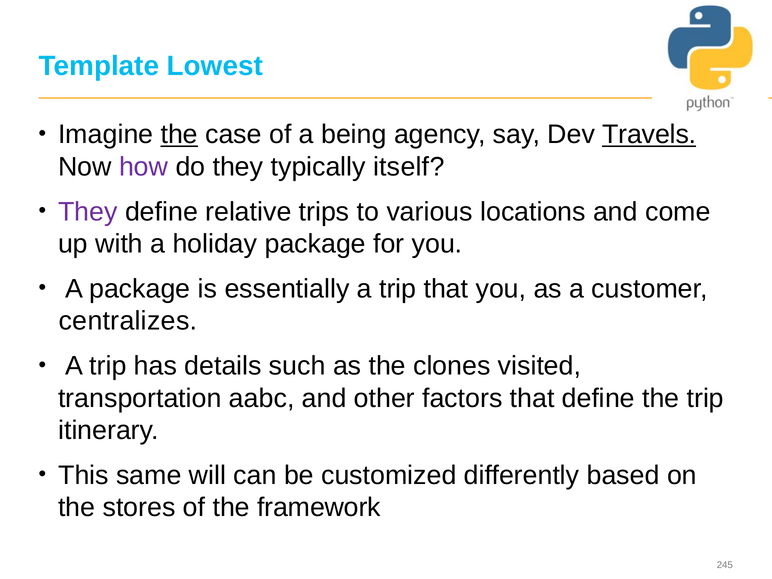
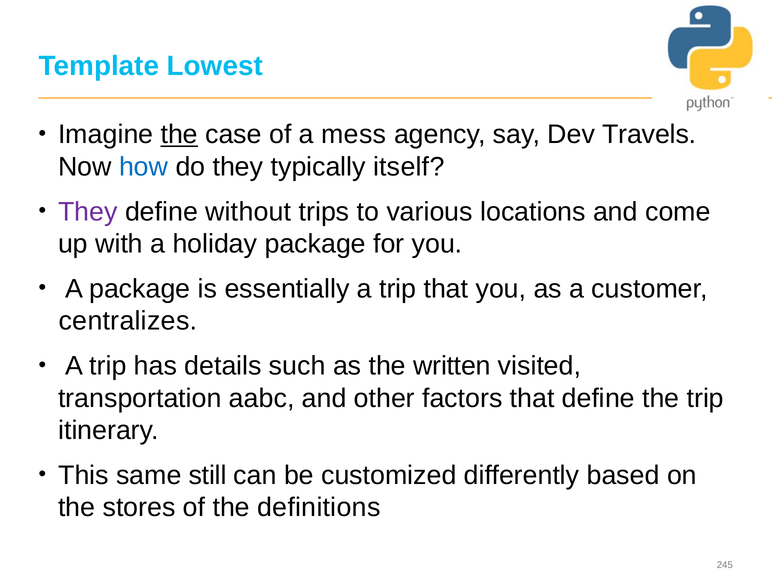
being: being -> mess (354, 135)
Travels underline: present -> none (649, 135)
how colour: purple -> blue (144, 167)
relative: relative -> without (248, 212)
clones: clones -> written (452, 366)
will: will -> still (208, 475)
framework: framework -> definitions (319, 508)
